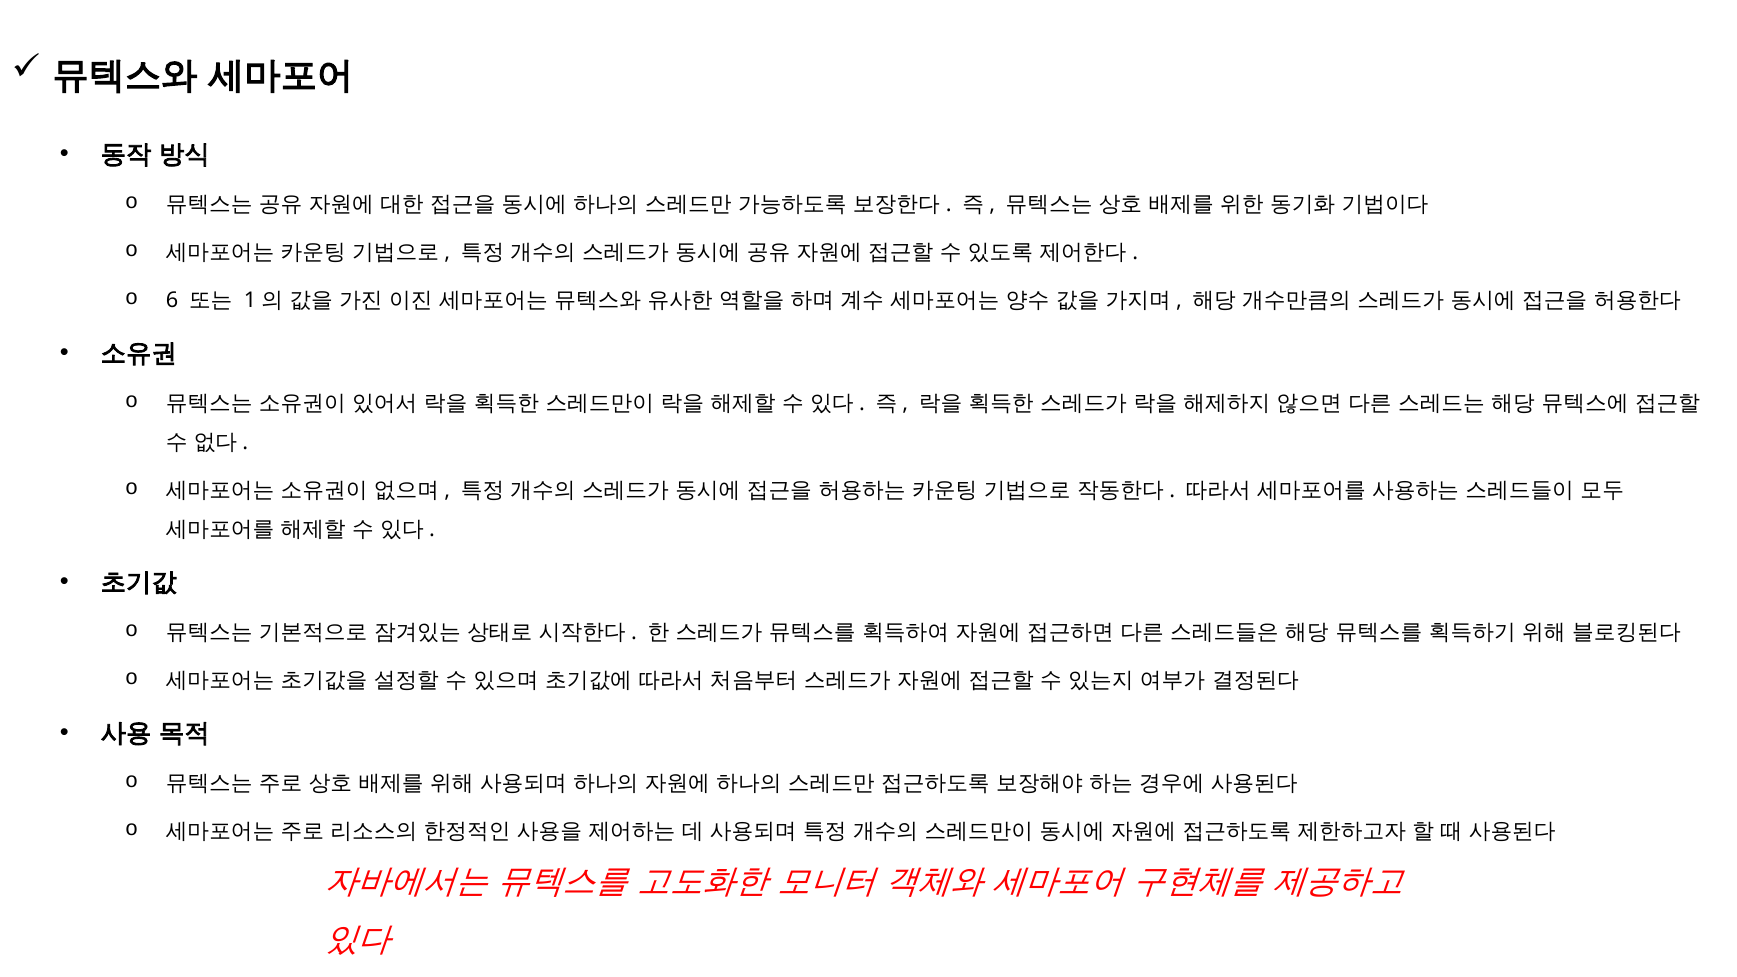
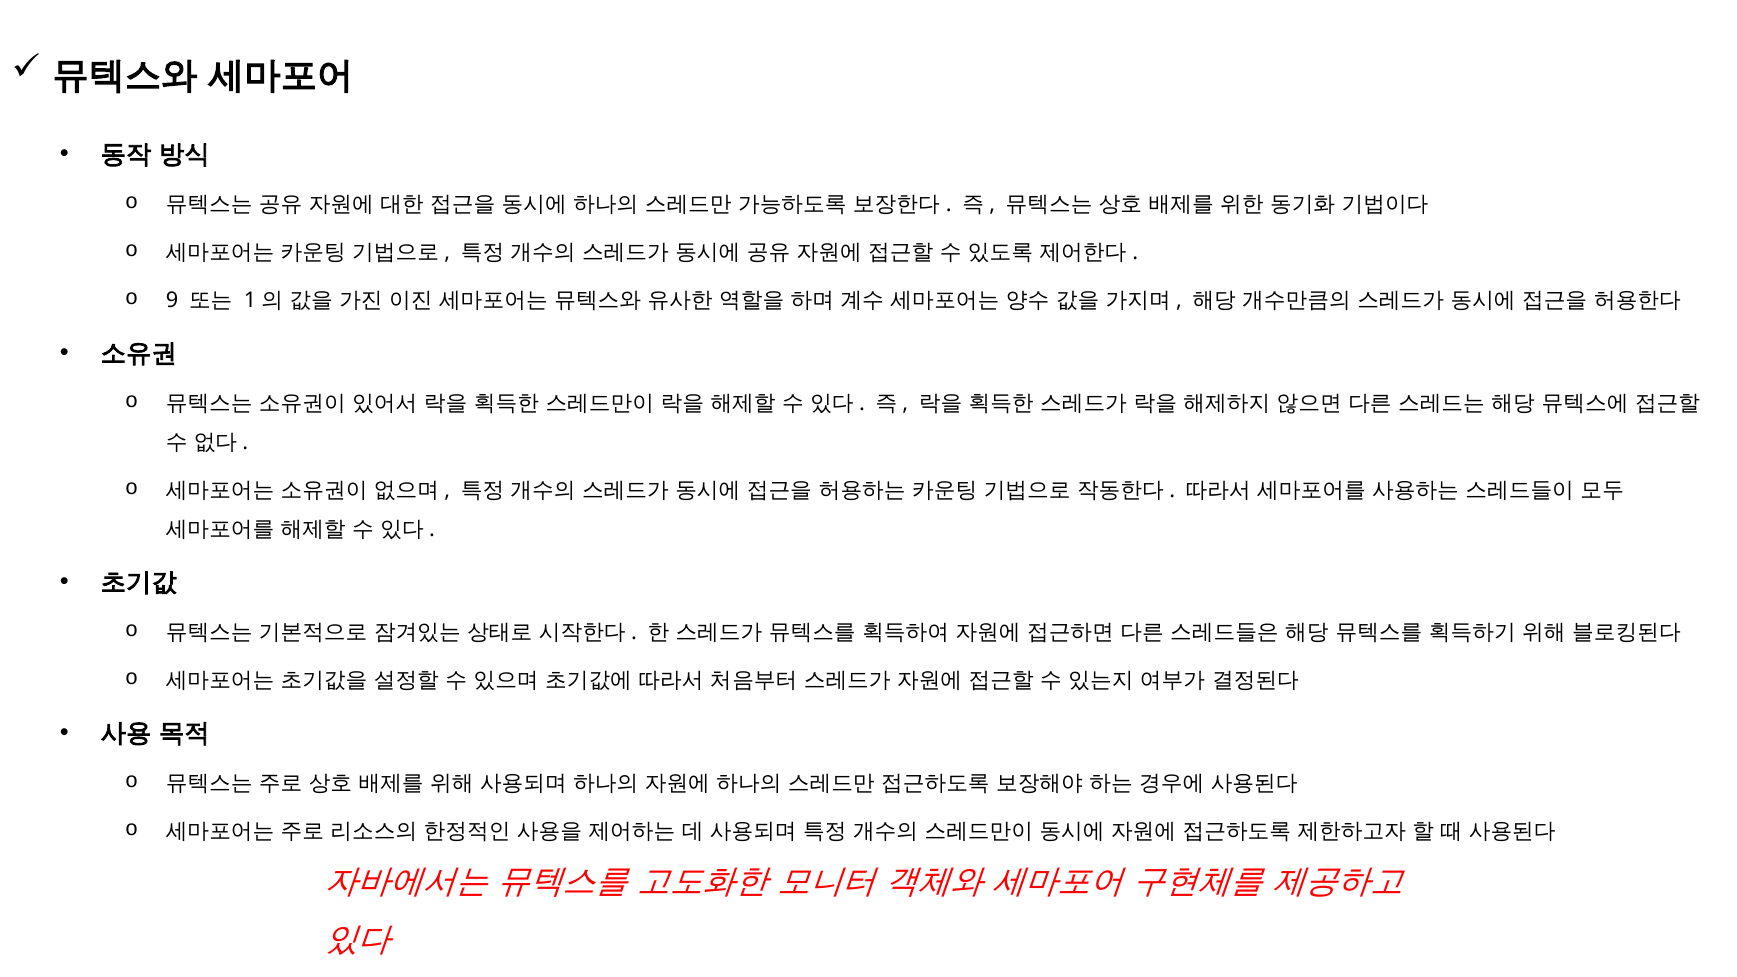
6: 6 -> 9 (172, 301)
